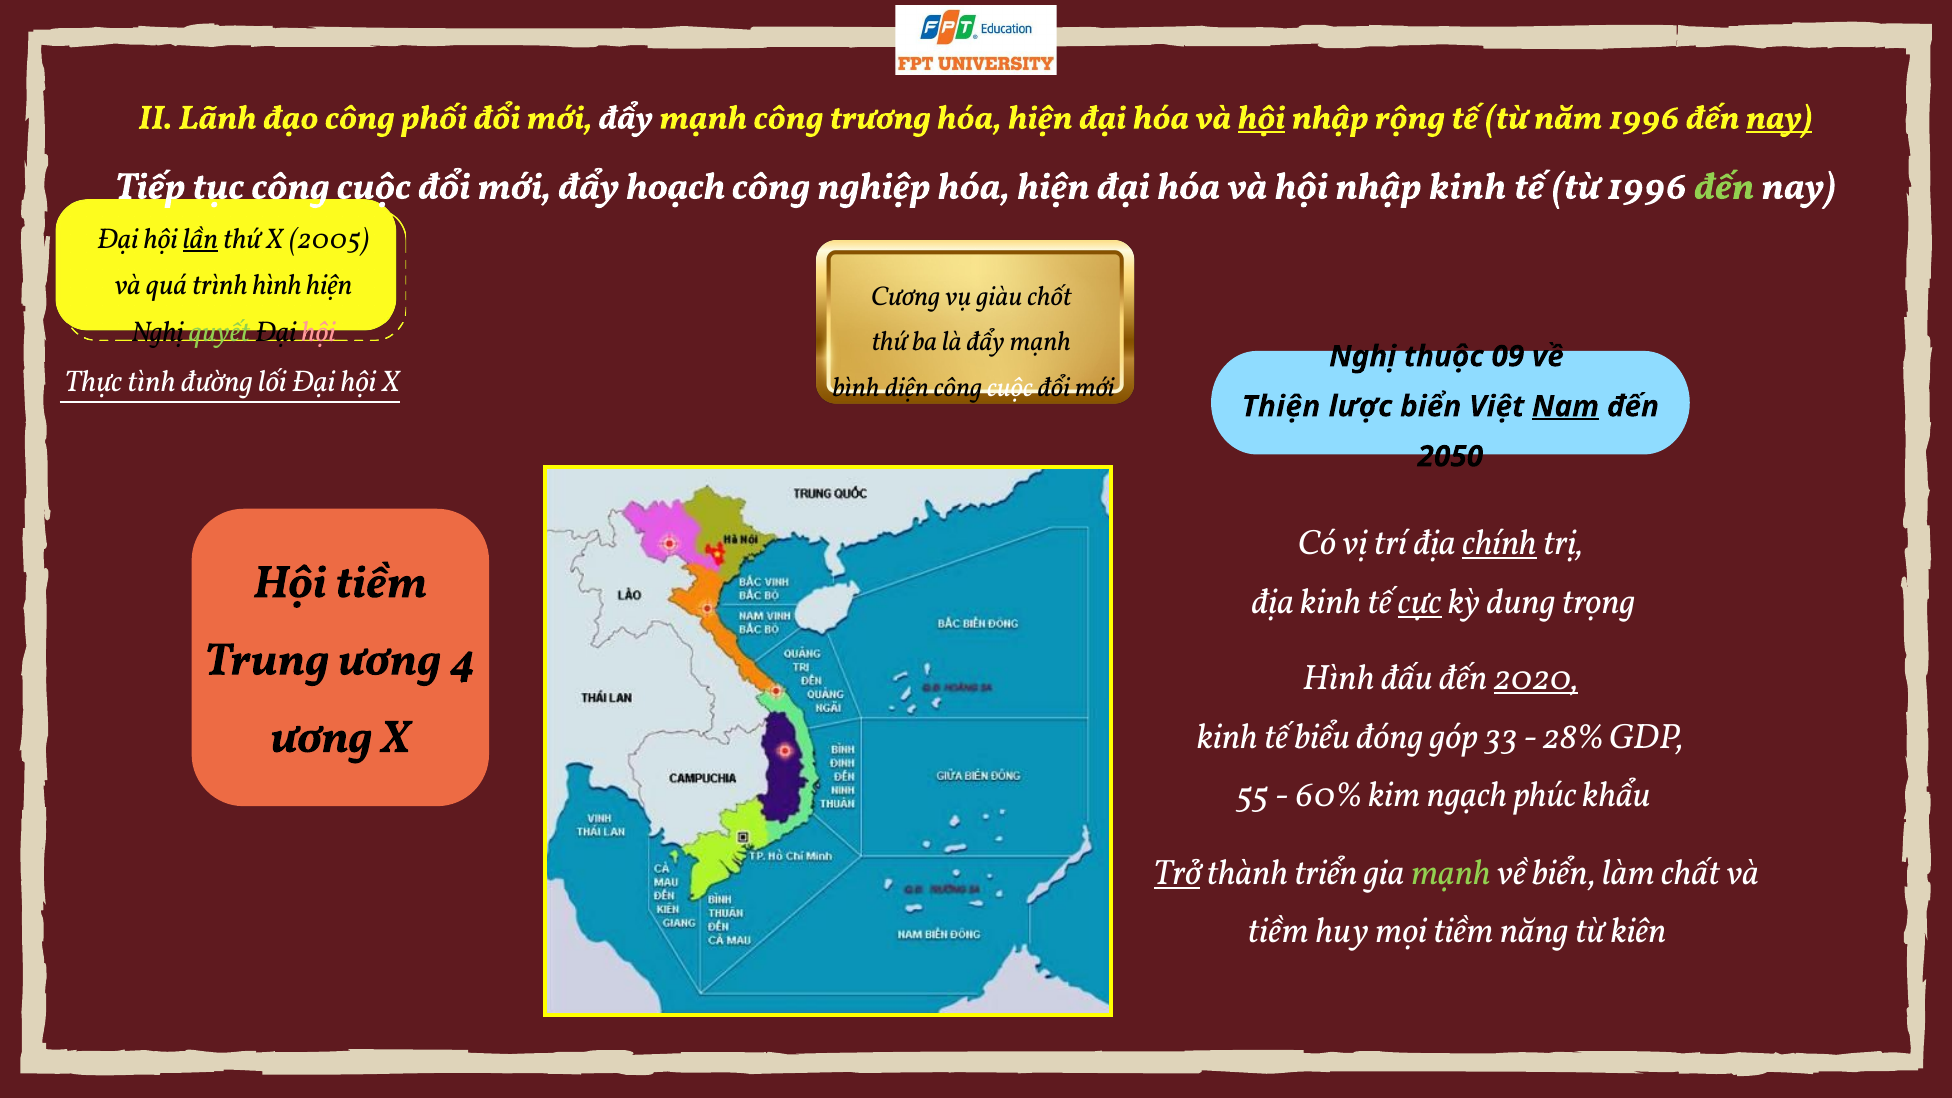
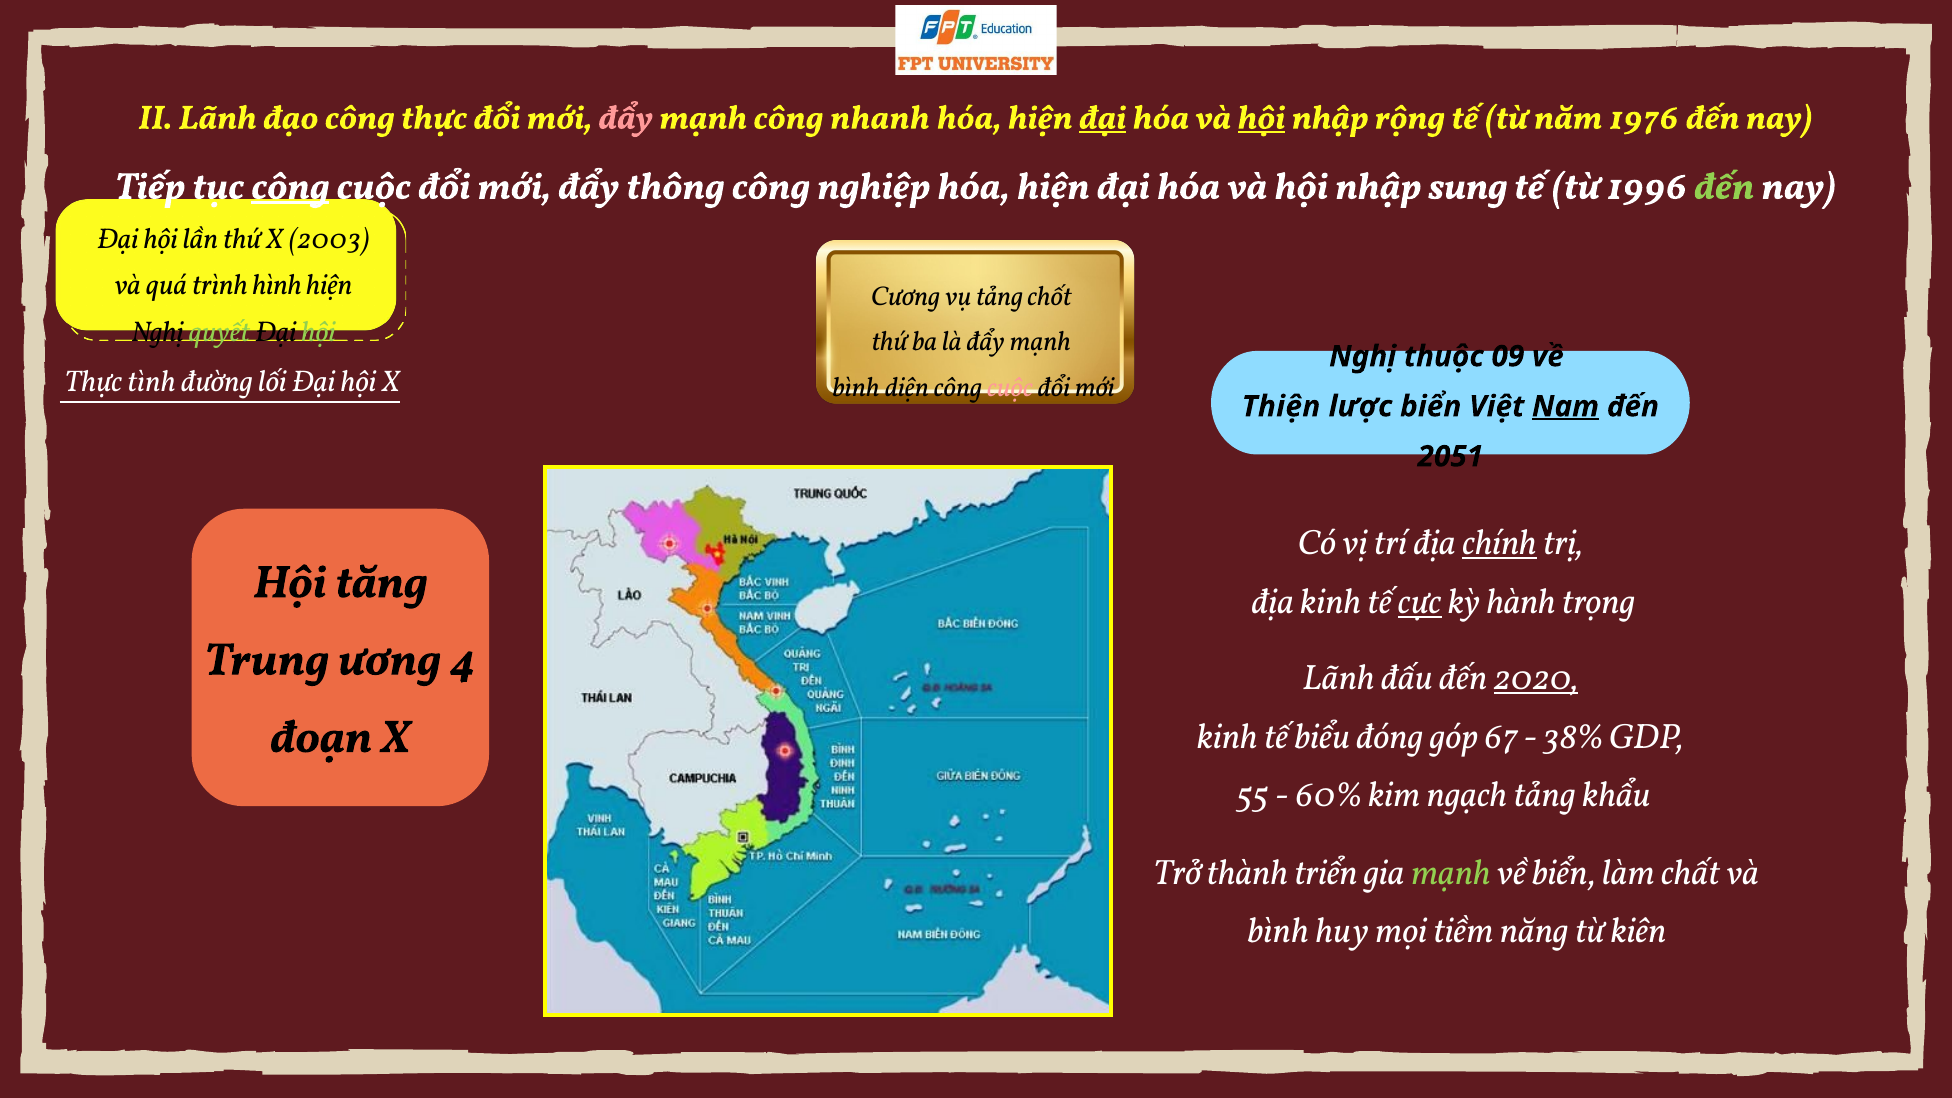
công phối: phối -> thực (434, 118)
đẩy colour: white -> pink (626, 118)
trương: trương -> nhanh (880, 118)
đại underline: none -> present (1103, 118)
năm 1996: 1996 -> 1976 (1644, 118)
nay underline: present -> none (1779, 118)
công underline: none -> present (290, 186)
hoạch: hoạch -> thông (675, 186)
nhập kinh: kinh -> sung (1468, 186)
lần underline: present -> none (200, 239)
2005: 2005 -> 2003 (329, 239)
vụ giàu: giàu -> tảng (1000, 296)
hội colour: pink -> light green (319, 332)
cuộc colour: white -> pink (1010, 387)
2050: 2050 -> 2051 (1450, 457)
Hội tiềm: tiềm -> tăng (382, 582)
dung: dung -> hành (1521, 601)
Hình: Hình -> Lãnh (1339, 678)
ương: ương -> đoạn (321, 737)
33: 33 -> 67 (1501, 737)
28%: 28% -> 38% (1573, 737)
ngạch phúc: phúc -> tảng (1545, 795)
Trở underline: present -> none (1177, 873)
tiềm: tiềm -> bình (1278, 931)
